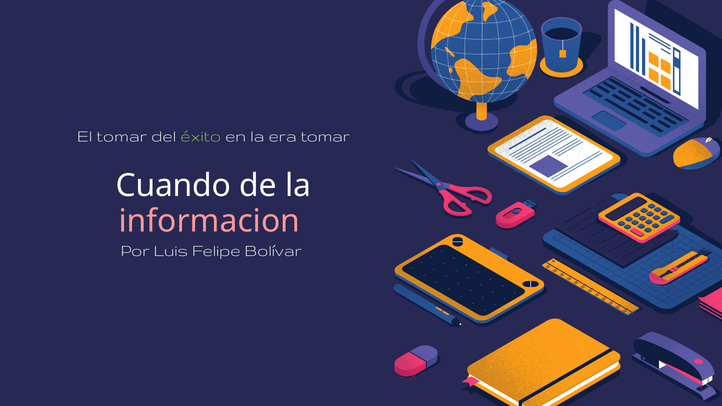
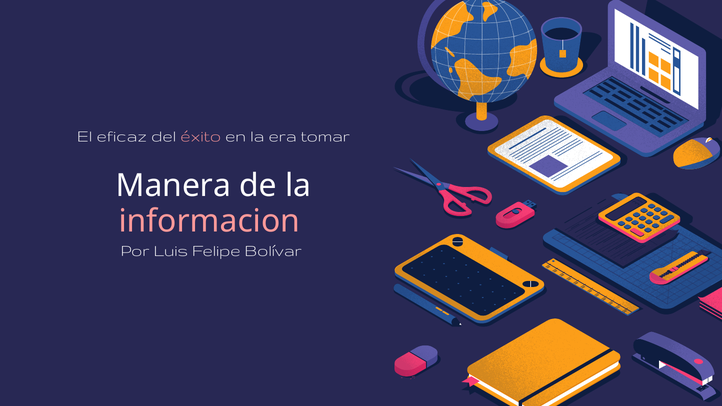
El tomar: tomar -> eficaz (122, 136)
éxito colour: light green -> pink (201, 136)
Cuando: Cuando -> Manera (173, 186)
